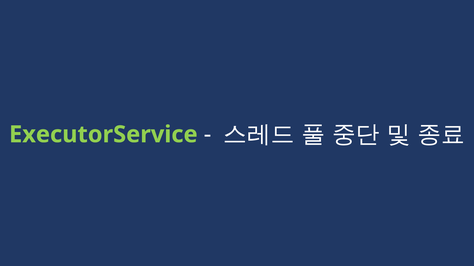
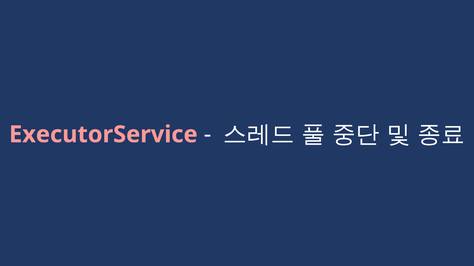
ExecutorService colour: light green -> pink (103, 135)
